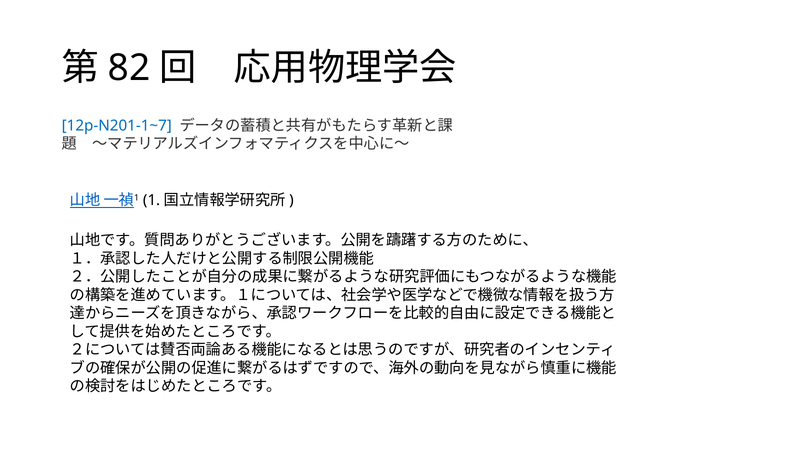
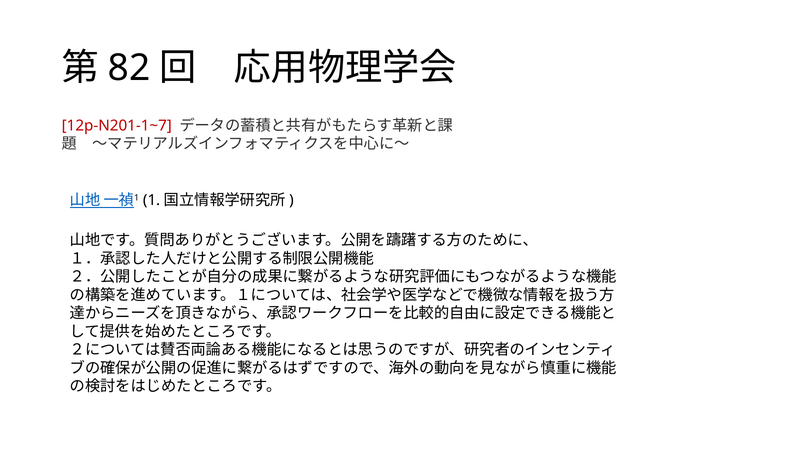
12p-N201-1~7 colour: blue -> red (117, 126)
